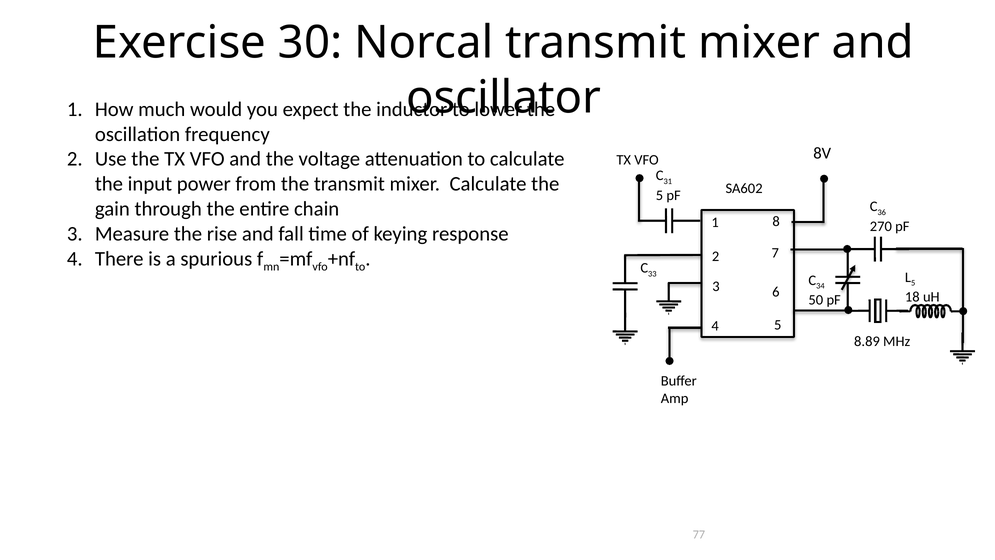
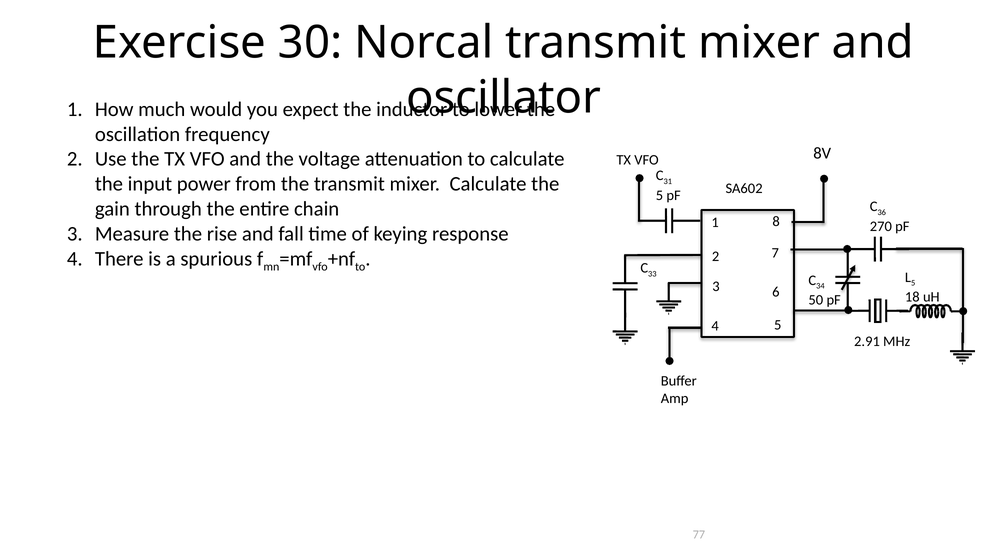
8.89: 8.89 -> 2.91 (867, 342)
